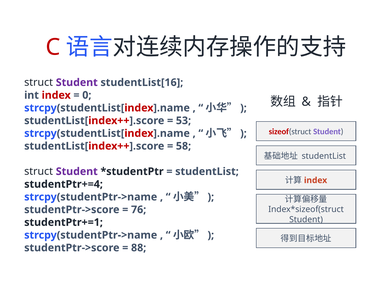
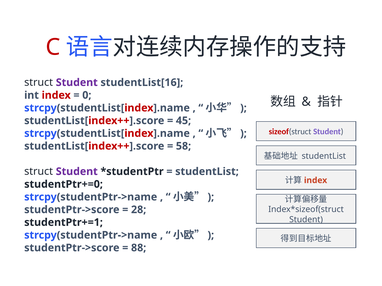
53: 53 -> 45 (183, 121)
studentPtr+=4: studentPtr+=4 -> studentPtr+=0 (64, 185)
76: 76 -> 28 (139, 210)
